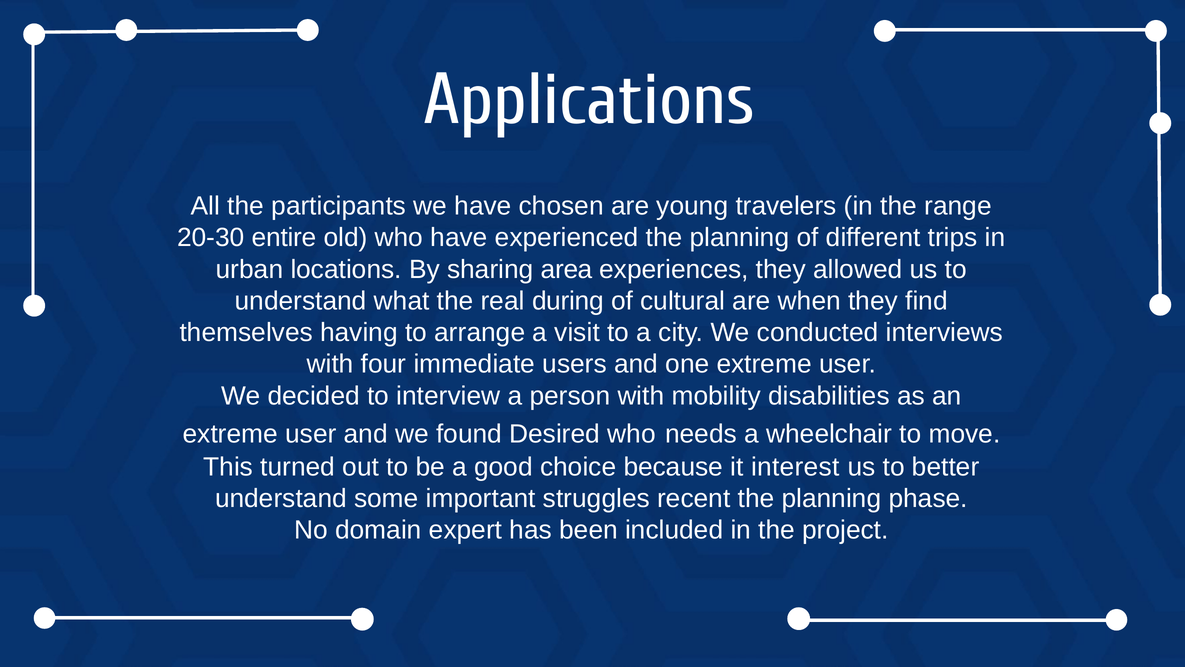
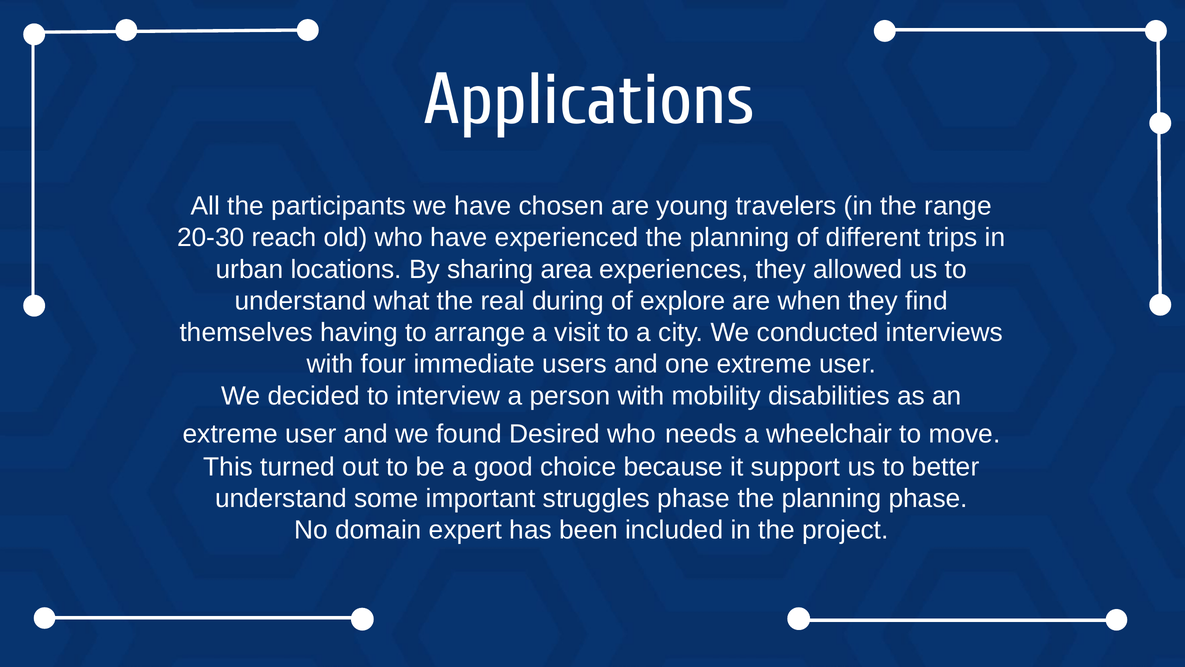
entire: entire -> reach (284, 238)
cultural: cultural -> explore (683, 301)
interest: interest -> support (795, 467)
struggles recent: recent -> phase (694, 498)
